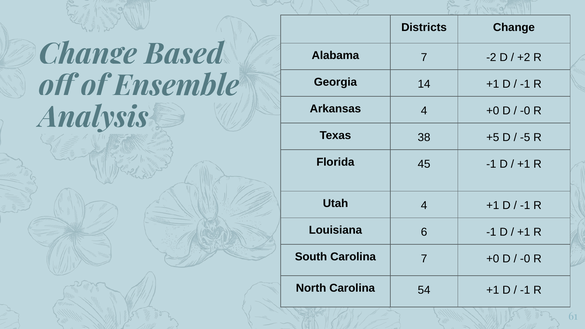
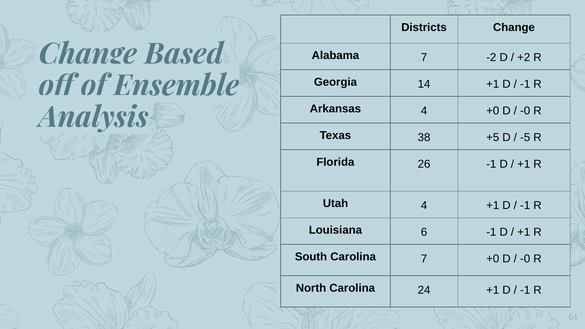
45: 45 -> 26 (424, 164)
54: 54 -> 24 (424, 290)
